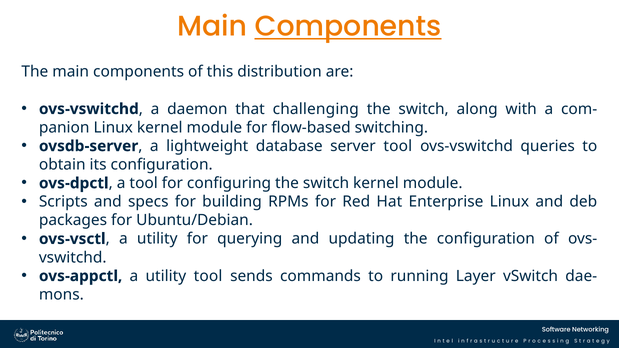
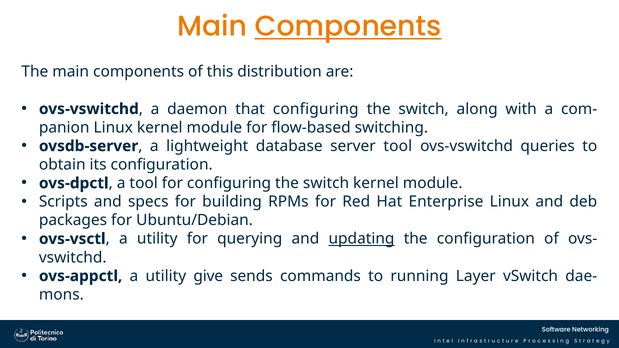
that challenging: challenging -> configuring (316, 109)
updating underline: none -> present (362, 239)
utility tool: tool -> give (208, 276)
